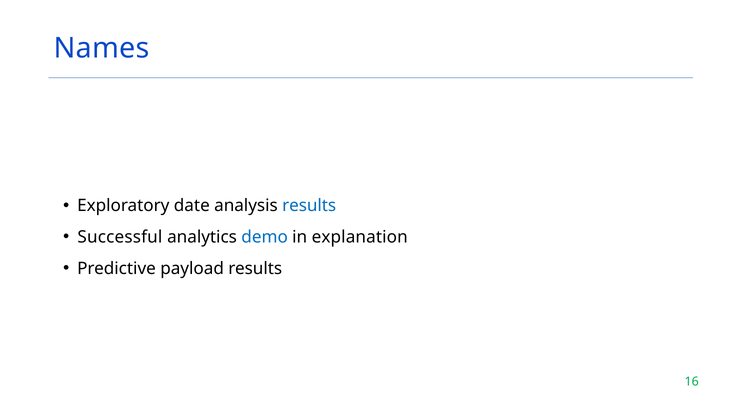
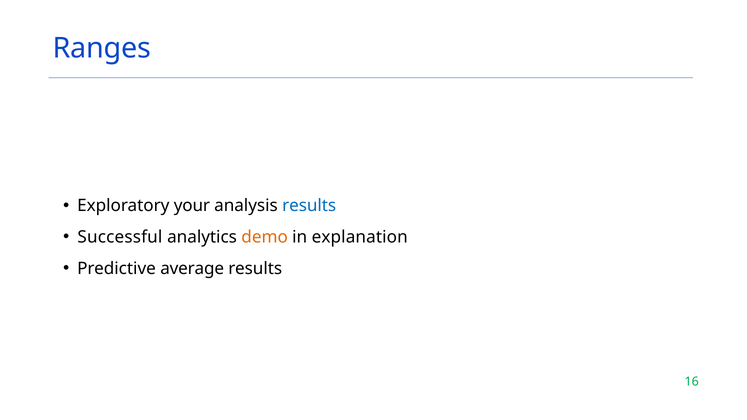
Names: Names -> Ranges (102, 48)
date: date -> your (192, 206)
demo colour: blue -> orange (265, 237)
payload: payload -> average (192, 269)
